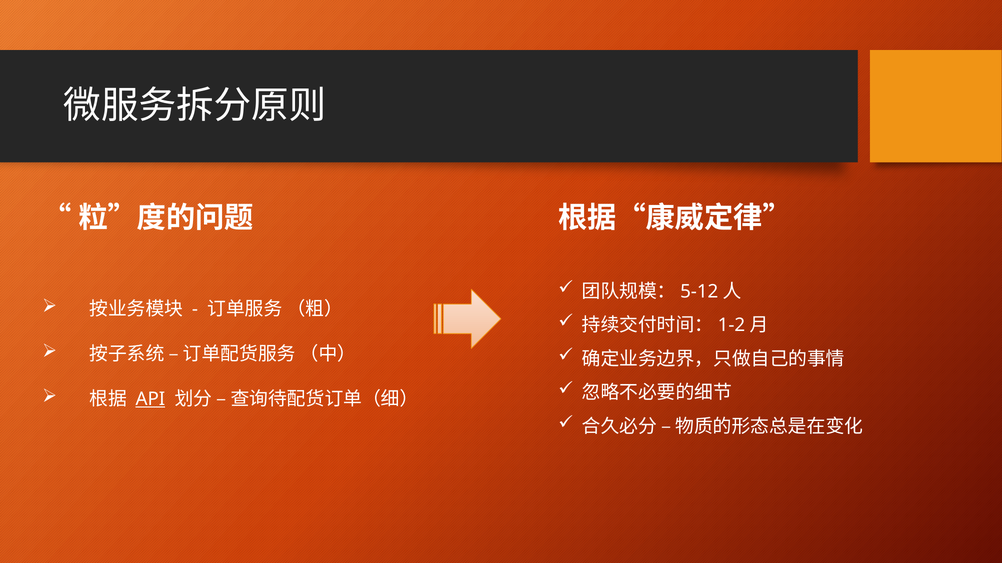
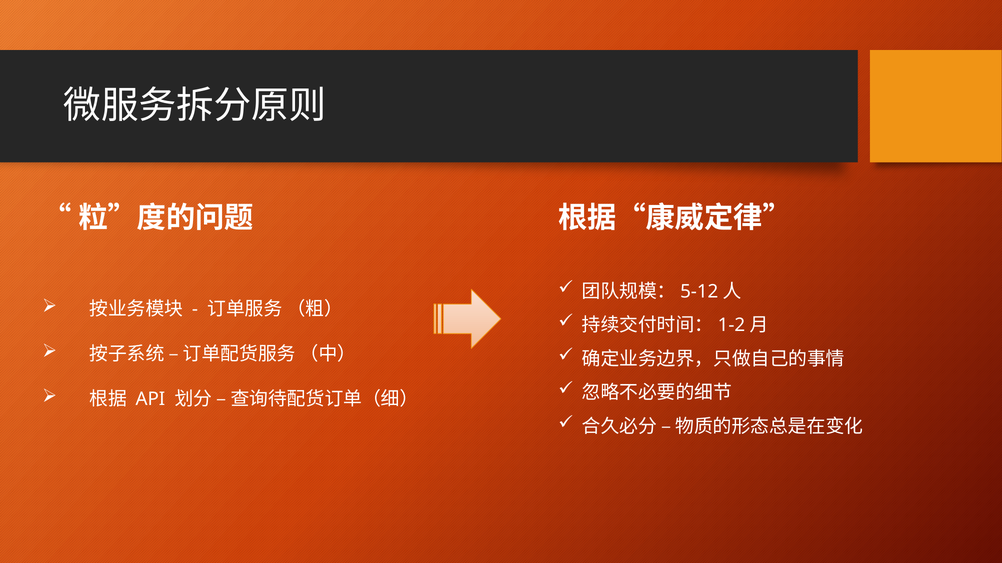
API underline: present -> none (150, 399)
